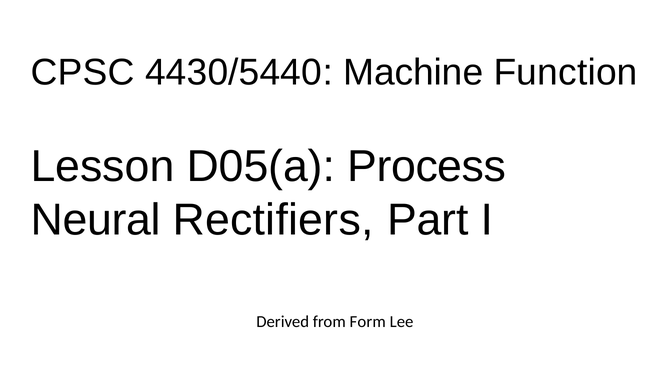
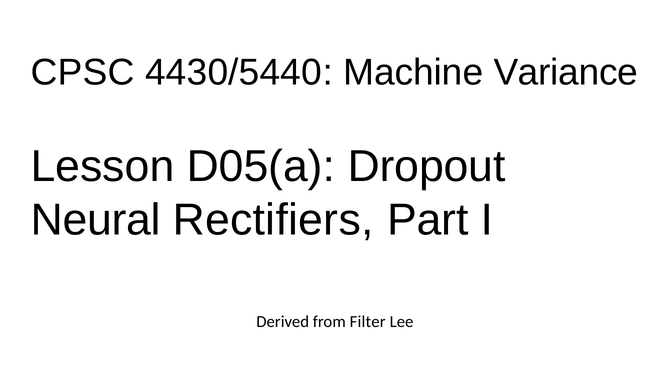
Function: Function -> Variance (566, 72)
Process: Process -> Dropout (427, 167)
Form: Form -> Filter (368, 322)
